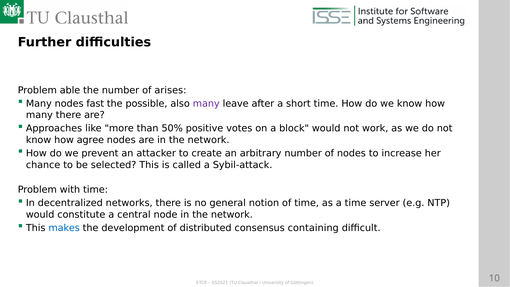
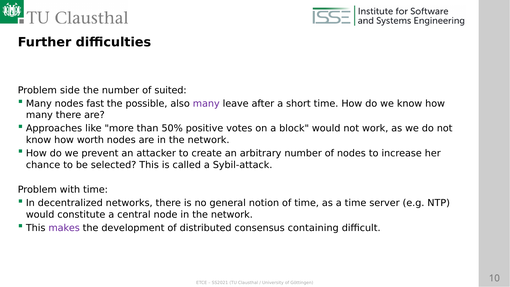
able: able -> side (70, 90)
arises: arises -> suited (171, 90)
agree: agree -> worth (90, 140)
makes colour: blue -> purple (64, 228)
